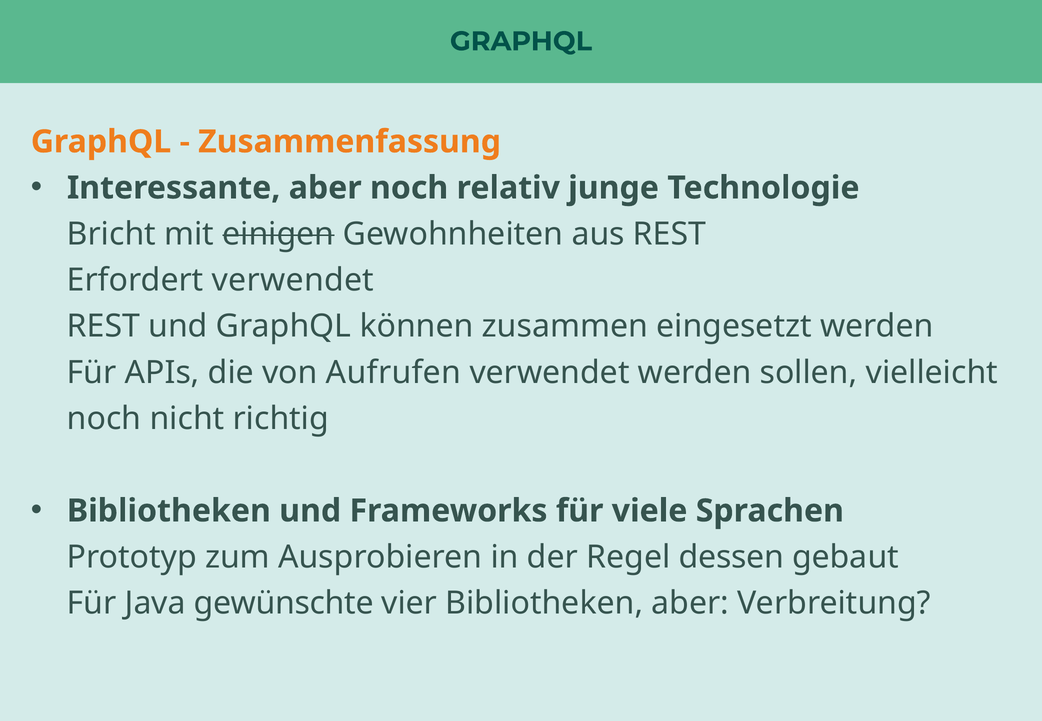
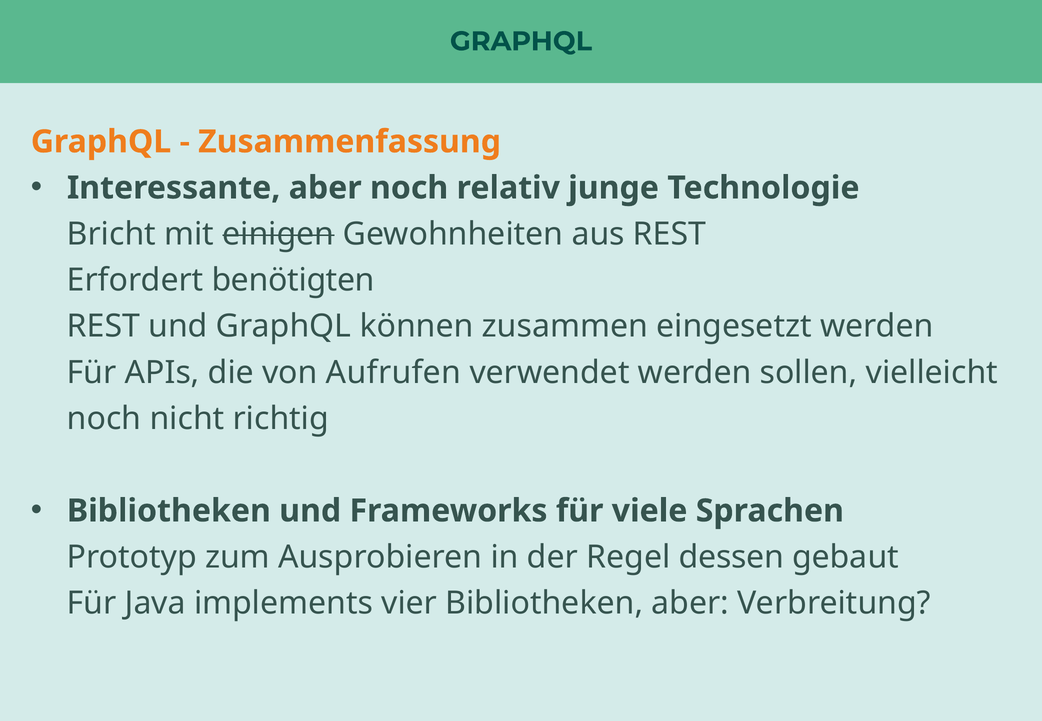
Erfordert verwendet: verwendet -> benötigten (293, 280)
gewünschte: gewünschte -> implements (284, 603)
